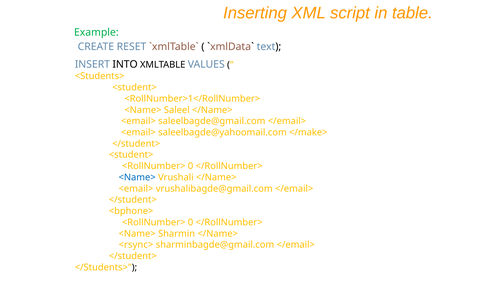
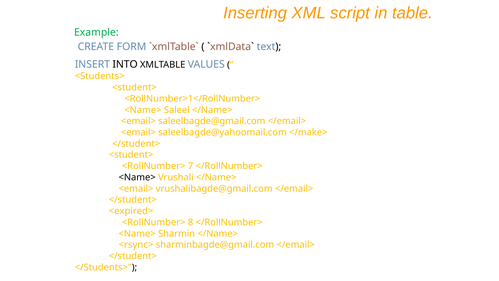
RESET: RESET -> FORM (132, 47)
0: 0 -> 7 (191, 166)
<Name> colour: blue -> black (137, 177)
<bphone>: <bphone> -> <expired> (131, 211)
0: 0 -> 8 (191, 222)
